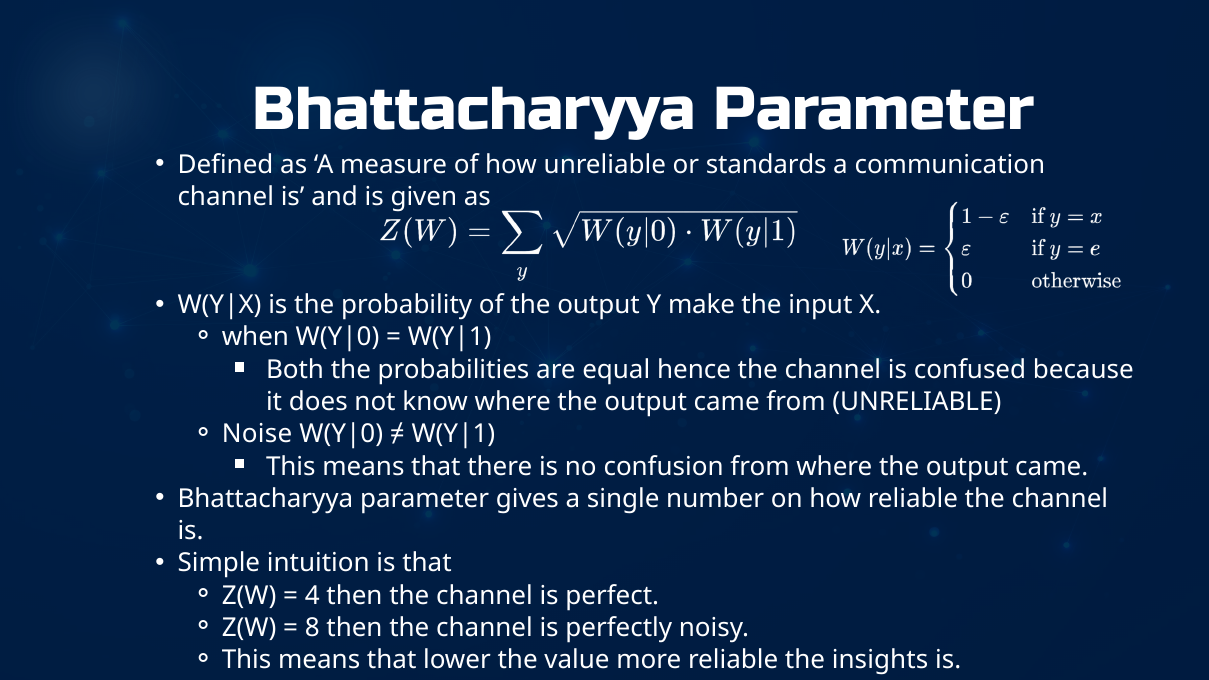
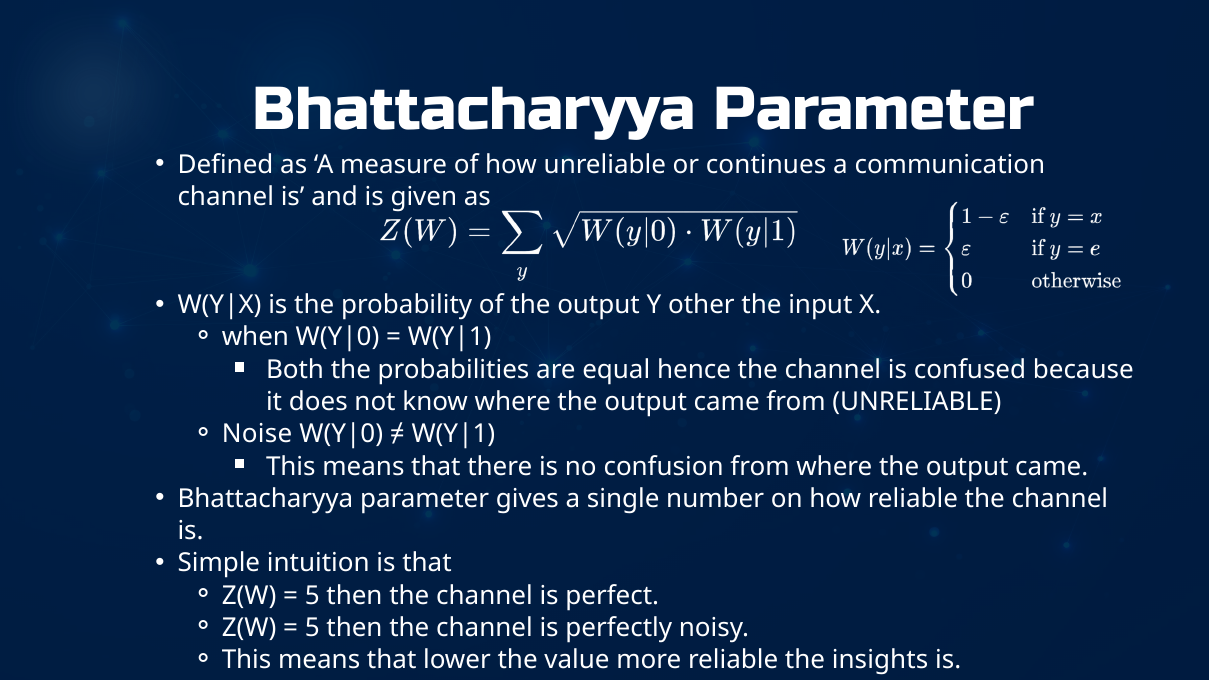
standards: standards -> continues (766, 164)
make: make -> other (701, 305)
4: 4 -> 5 (312, 596)
8: 8 -> 5 (312, 628)
